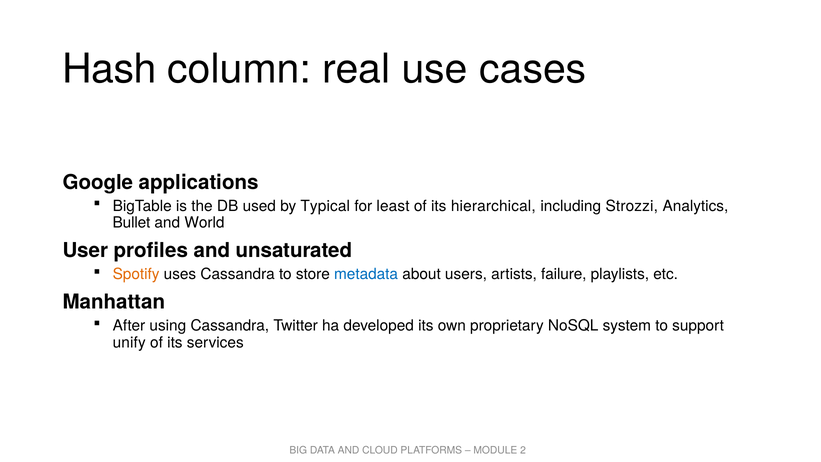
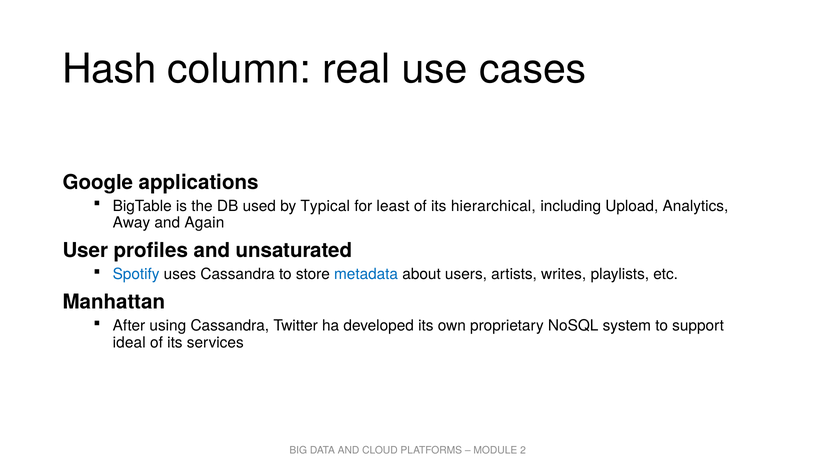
Strozzi: Strozzi -> Upload (632, 206)
Bullet: Bullet -> Away (131, 223)
World: World -> Again (204, 223)
Spotify colour: orange -> blue (136, 274)
failure: failure -> writes (564, 274)
unify: unify -> ideal (129, 342)
